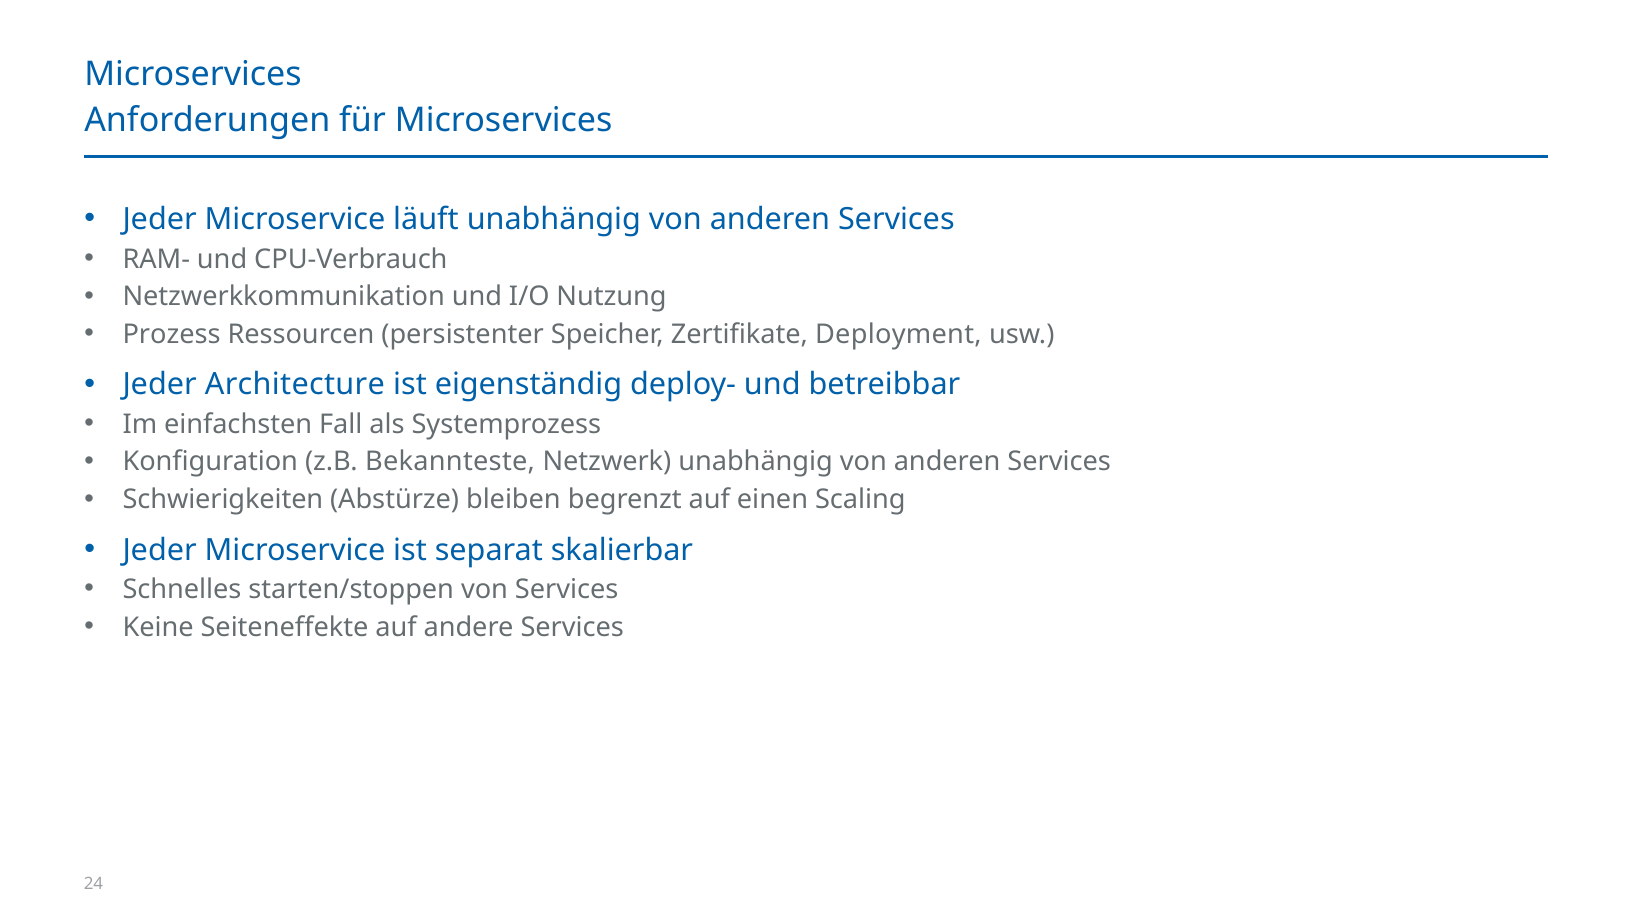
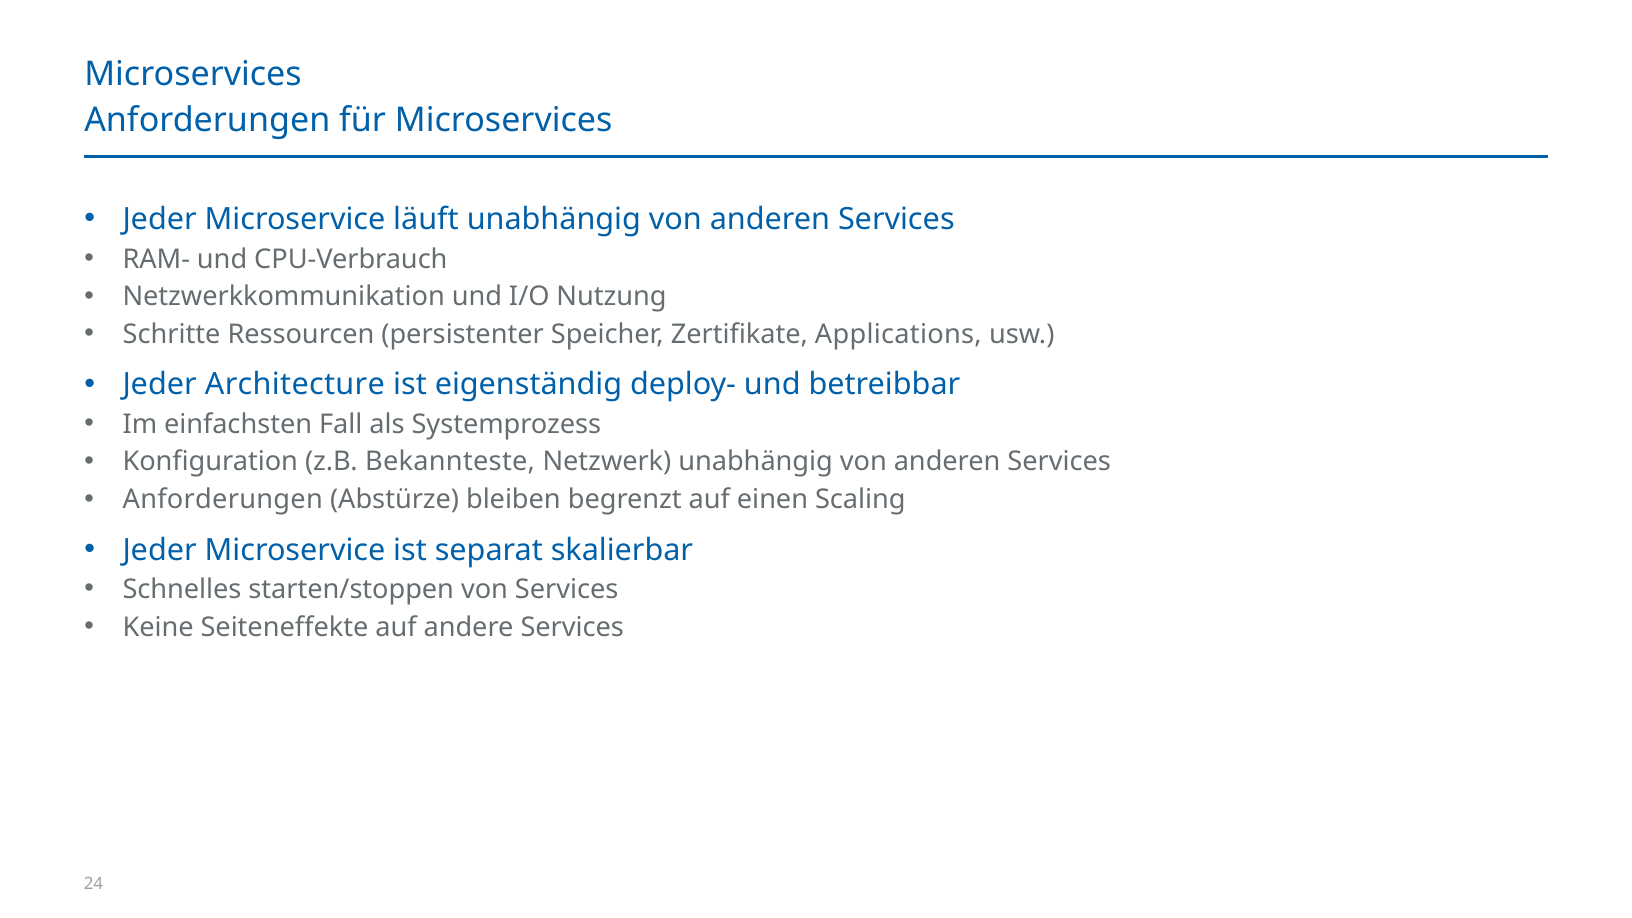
Prozess: Prozess -> Schritte (172, 335)
Deployment: Deployment -> Applications (898, 335)
Schwierigkeiten: Schwierigkeiten -> Anforderungen (223, 500)
